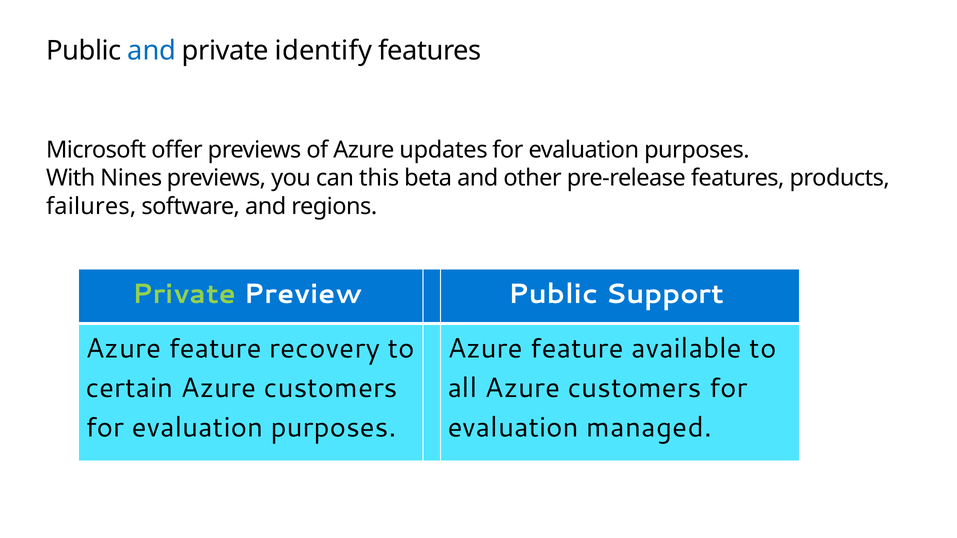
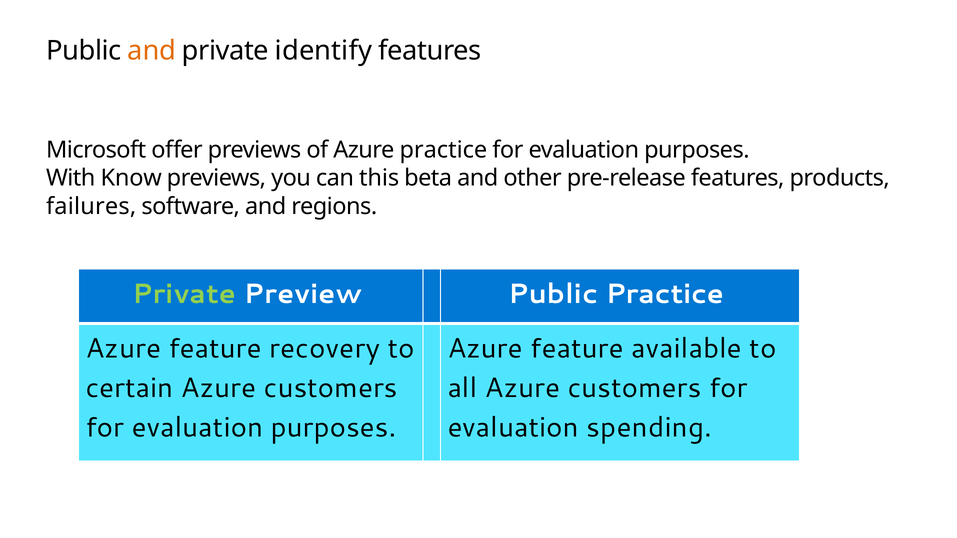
and colour: blue -> orange (152, 51)
Azure updates: updates -> practice (443, 150)
Nines: Nines -> Know (131, 178)
Public Support: Support -> Practice (665, 294)
managed: managed -> spending (649, 428)
